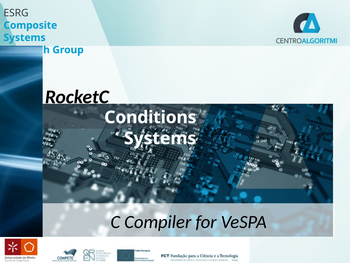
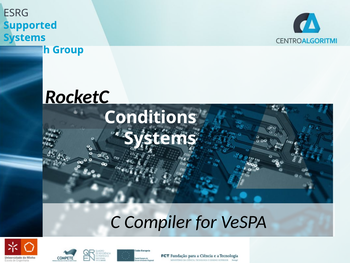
Composite: Composite -> Supported (30, 25)
